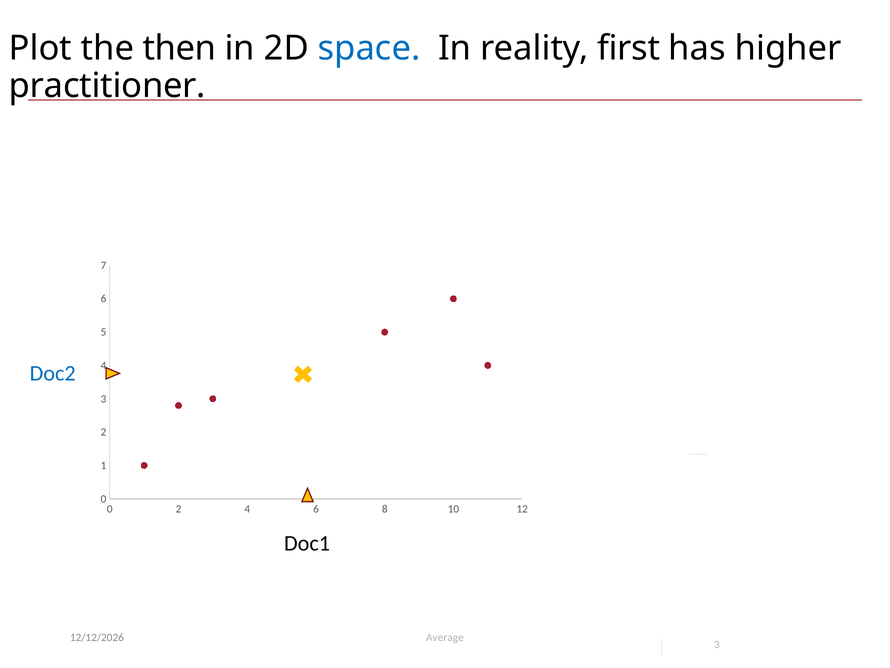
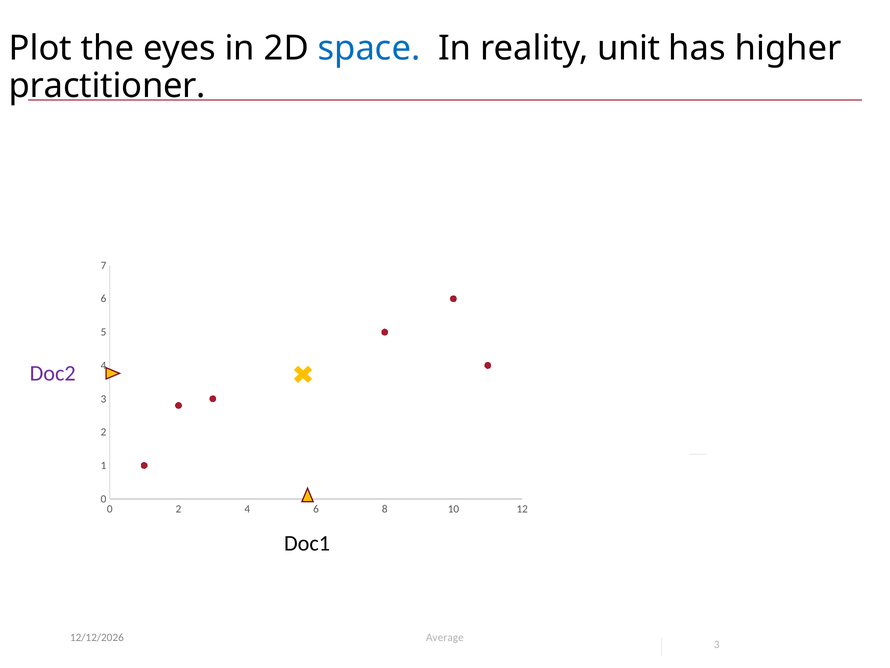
then: then -> eyes (179, 48)
first: first -> unit (629, 48)
Doc2 colour: blue -> purple (53, 373)
